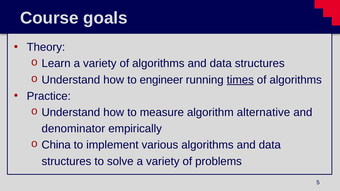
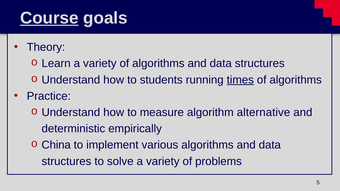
Course underline: none -> present (49, 18)
engineer: engineer -> students (161, 80)
denominator: denominator -> deterministic (73, 129)
